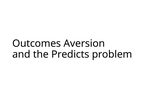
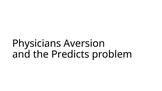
Outcomes: Outcomes -> Physicians (37, 44)
